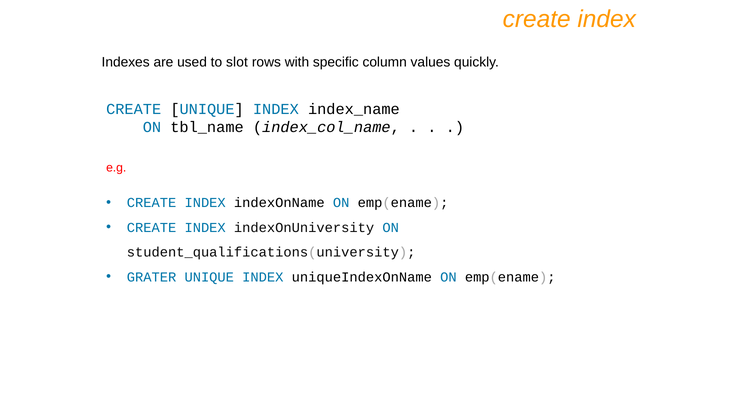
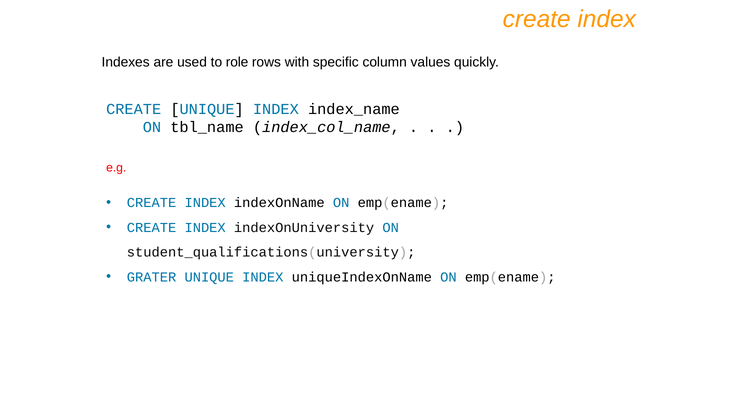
slot: slot -> role (237, 62)
